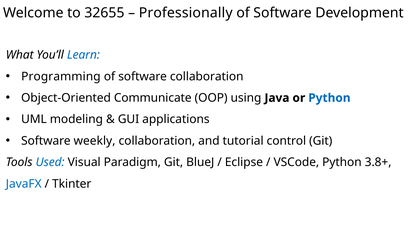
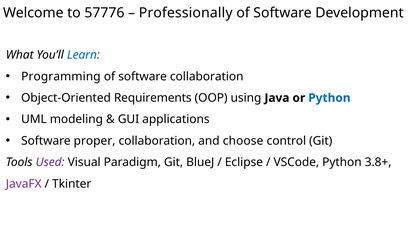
32655: 32655 -> 57776 (104, 13)
Communicate: Communicate -> Requirements (153, 98)
weekly: weekly -> proper (95, 141)
tutorial: tutorial -> choose (243, 141)
Used colour: blue -> purple (50, 162)
JavaFX colour: blue -> purple (24, 183)
